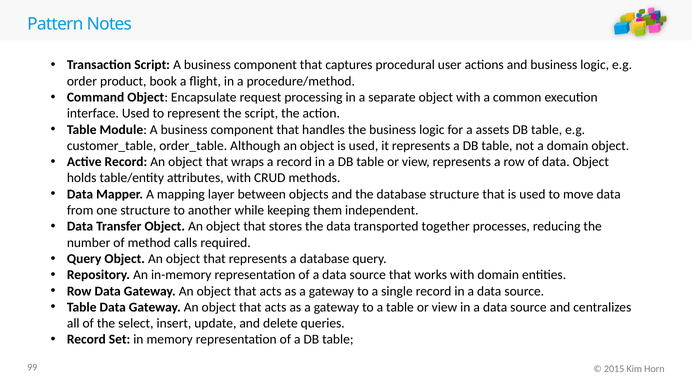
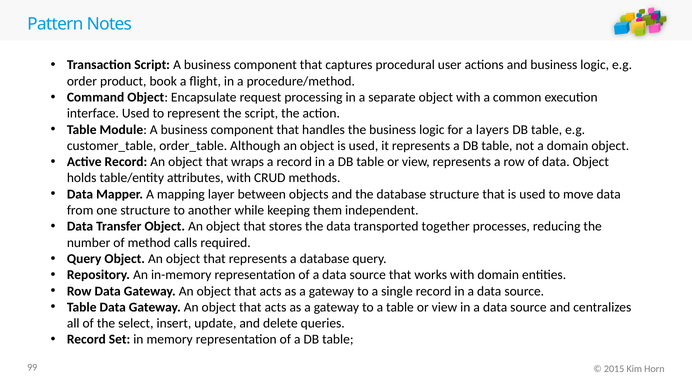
assets: assets -> layers (492, 130)
